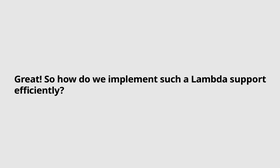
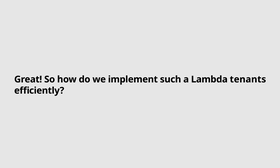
support: support -> tenants (248, 79)
